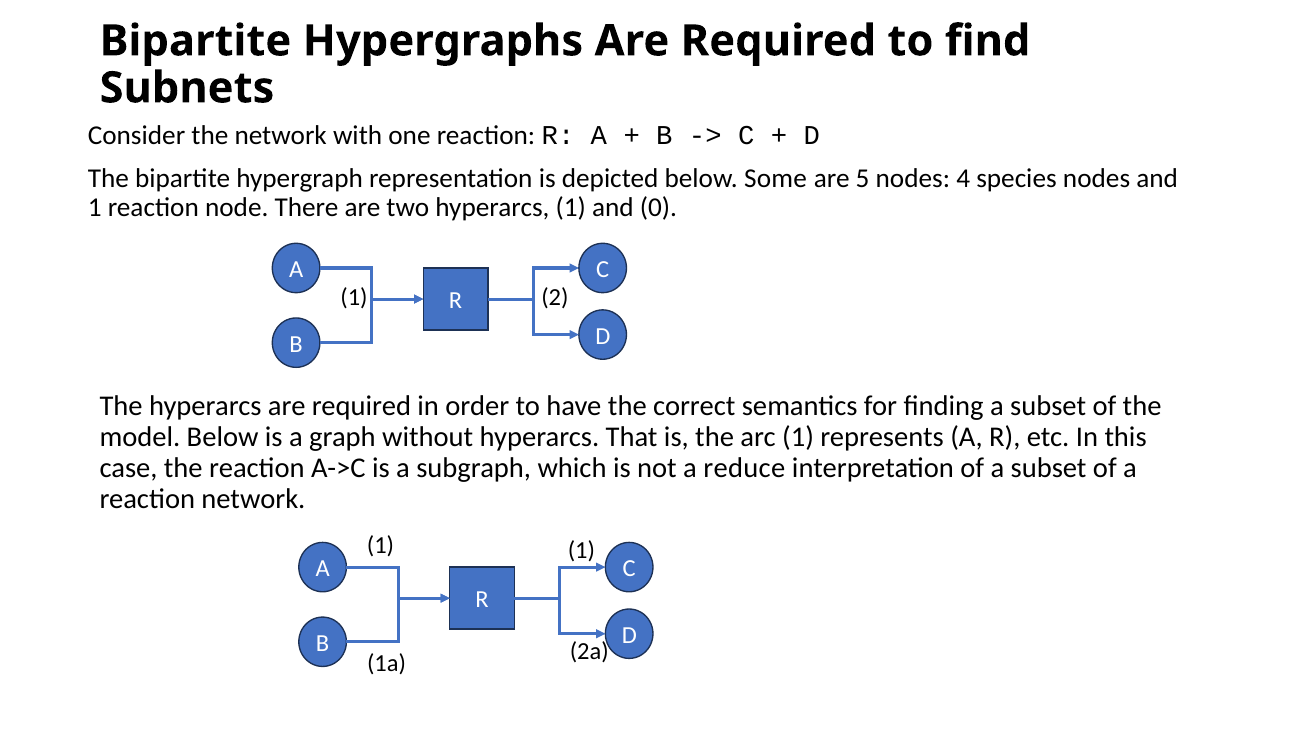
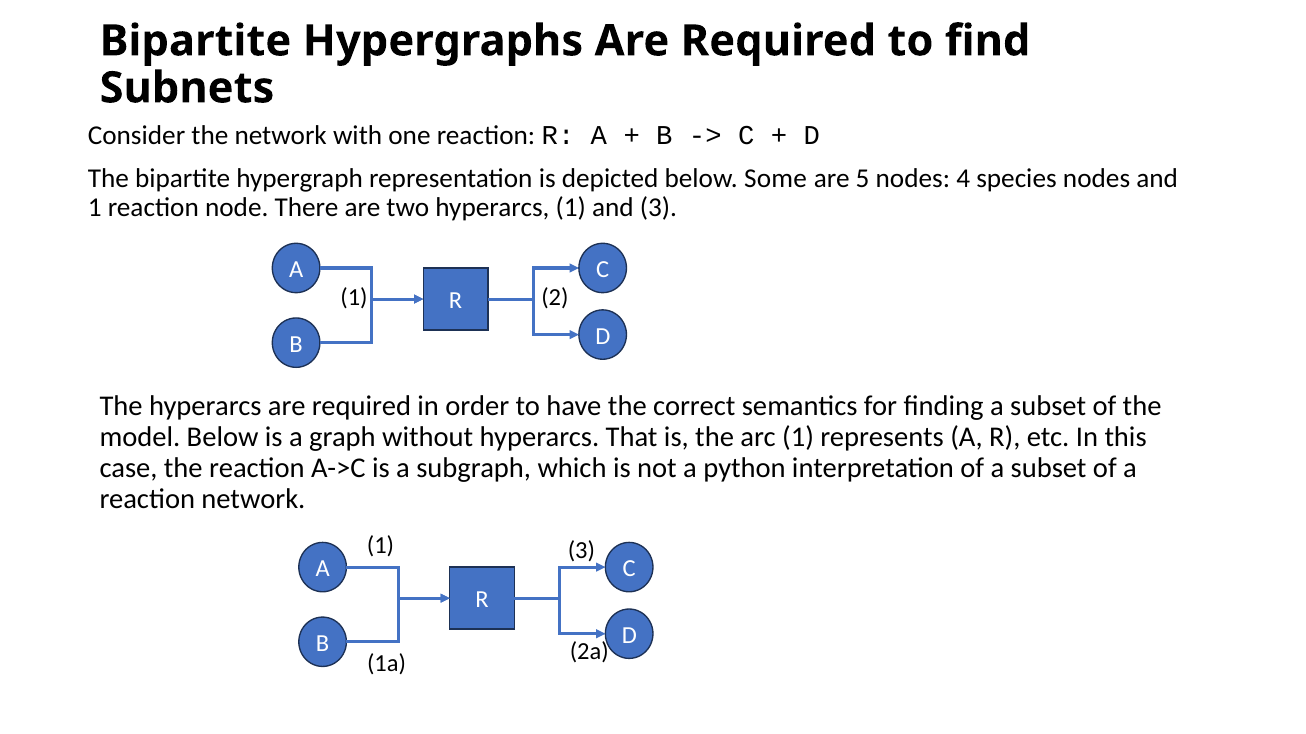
and 0: 0 -> 3 (658, 208)
reduce: reduce -> python (744, 468)
1 1: 1 -> 3 (581, 551)
